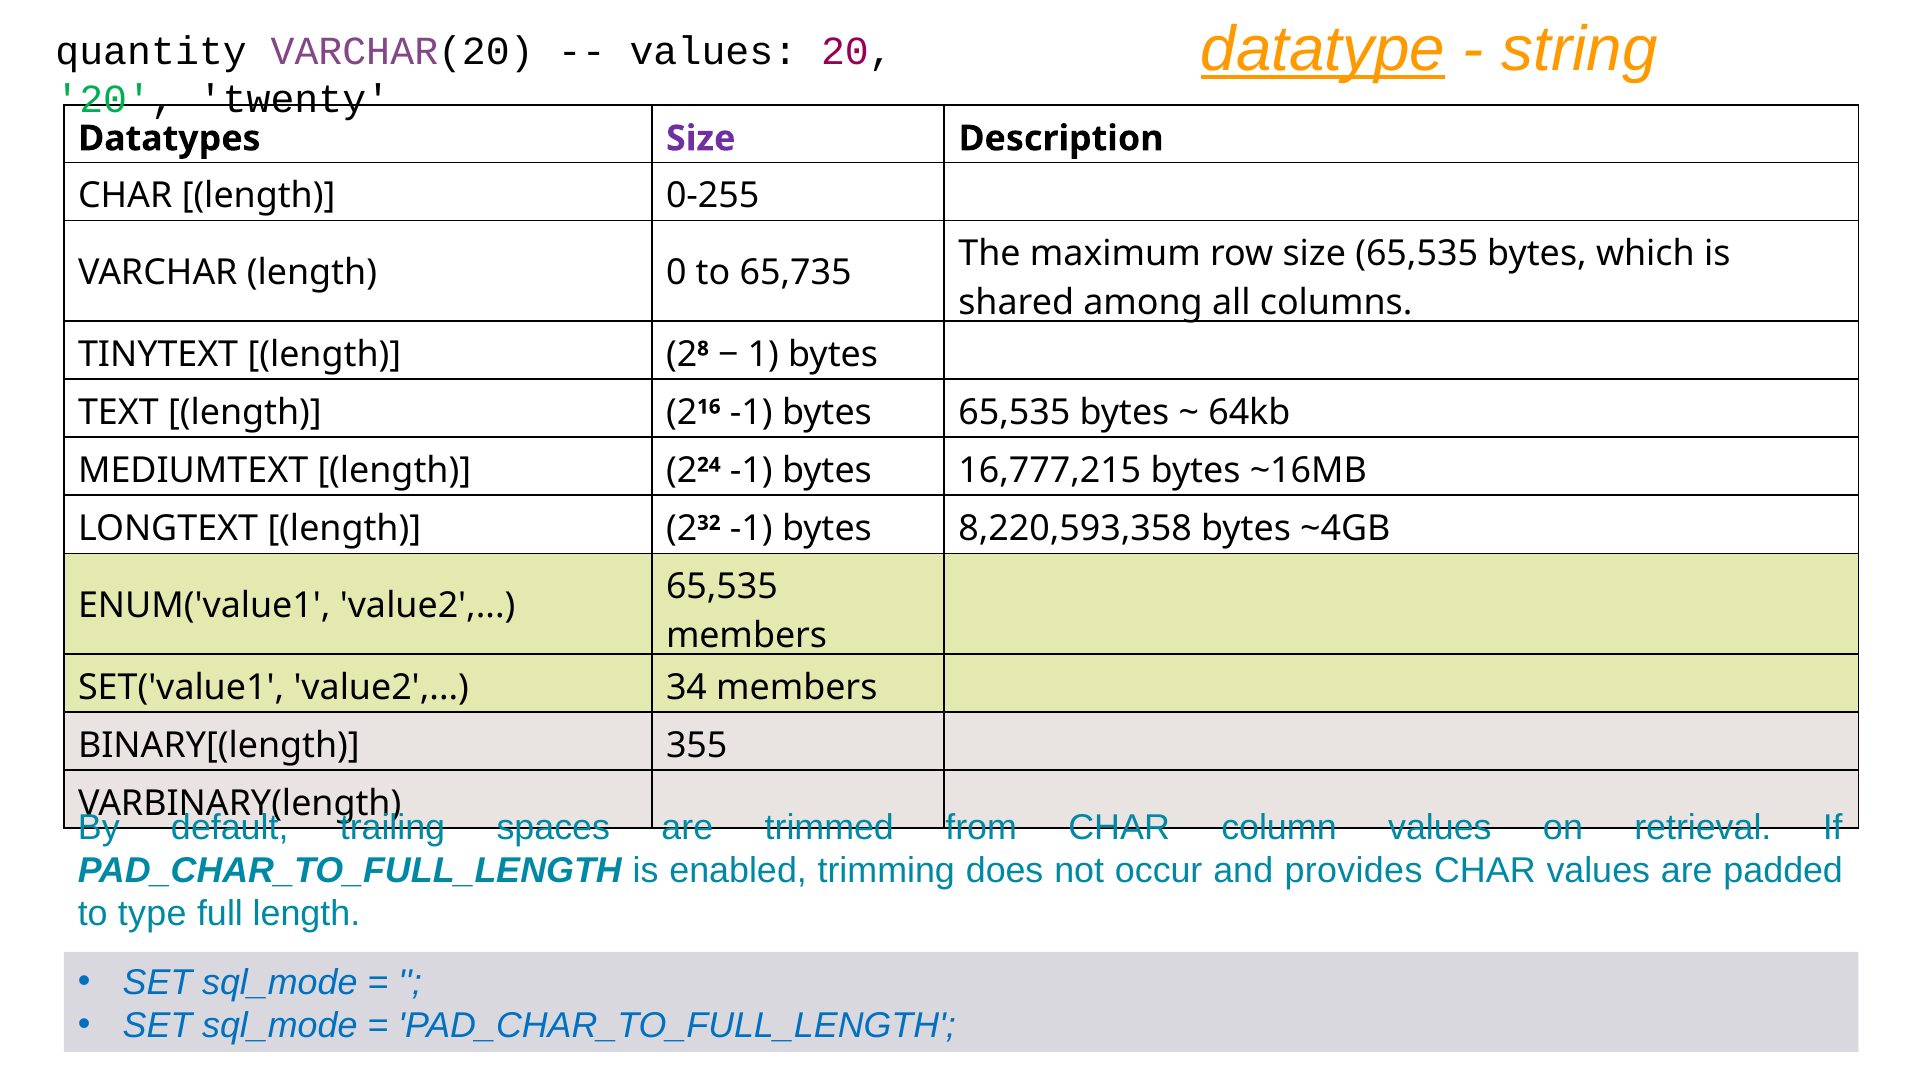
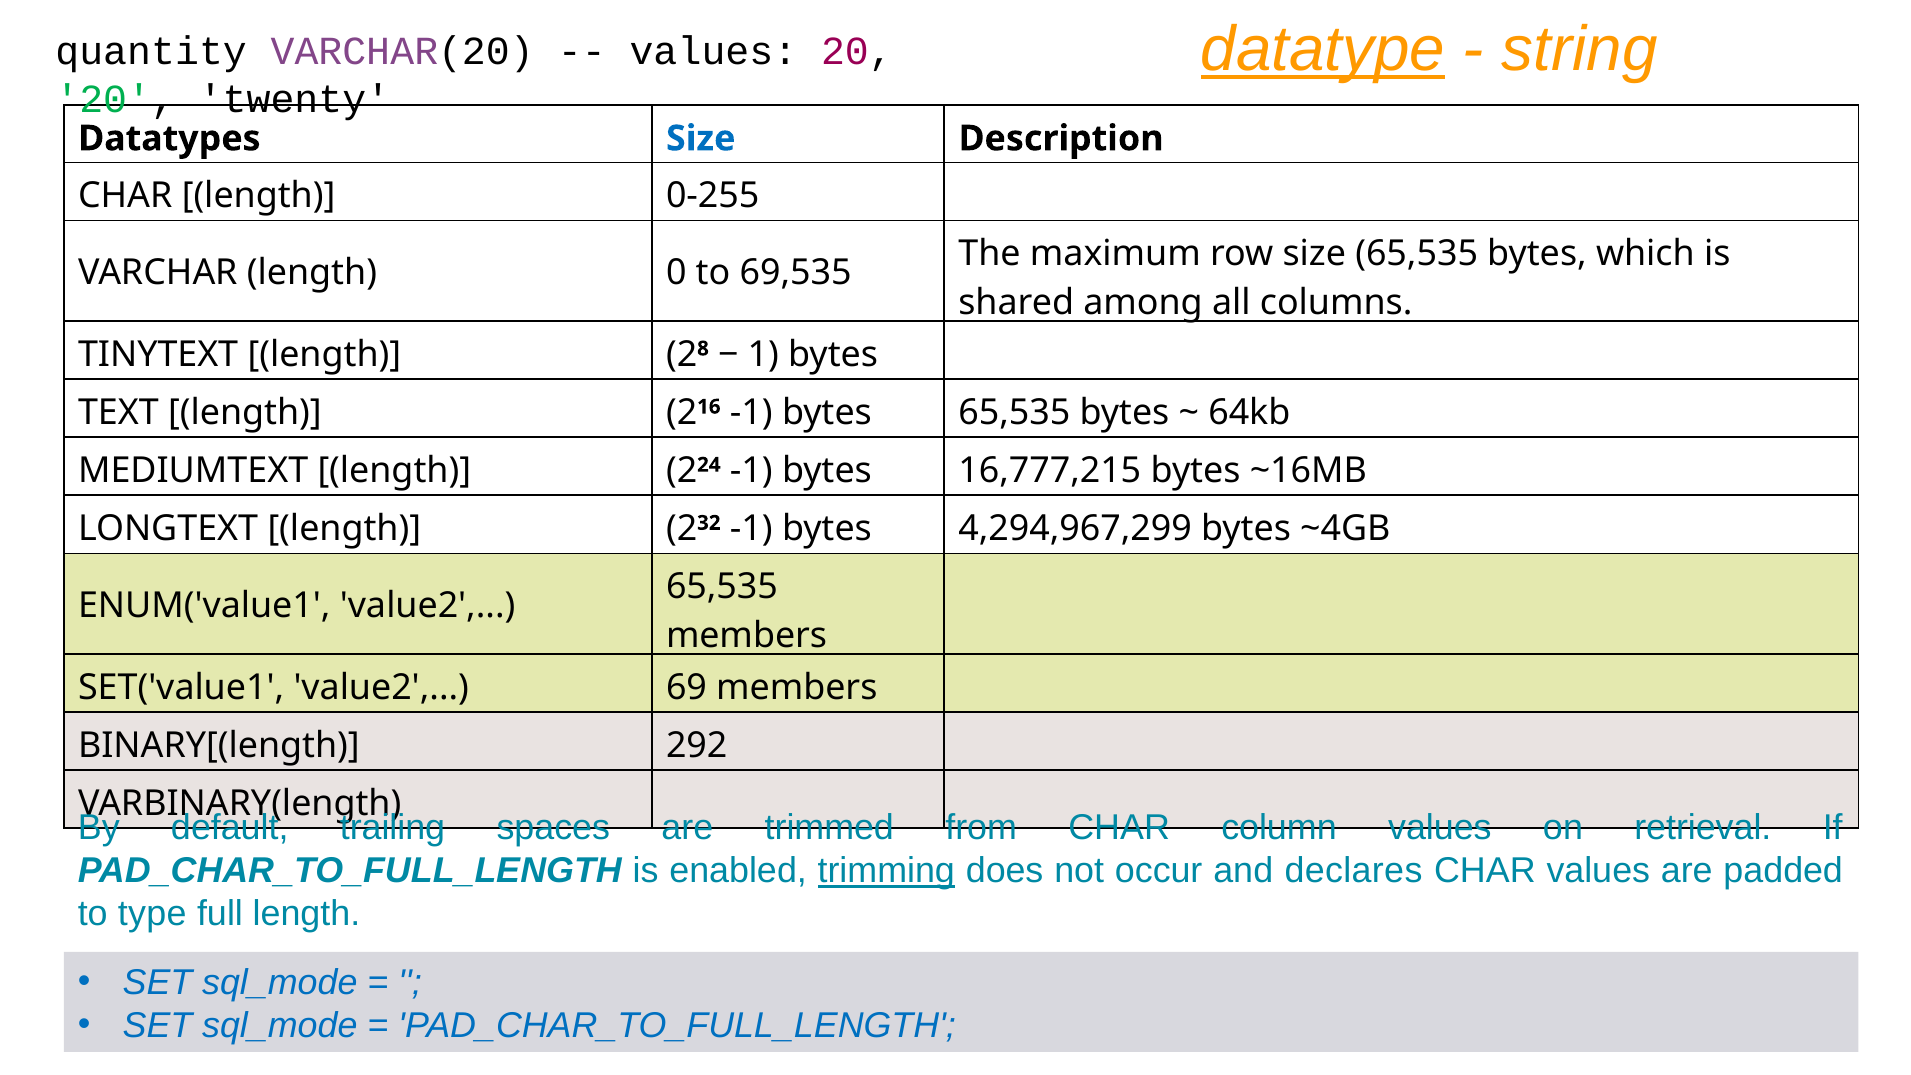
Size colour: purple -> blue (701, 138)
65,735: 65,735 -> 69,535 (796, 273)
8,220,593,358: 8,220,593,358 -> 4,294,967,299 (1075, 529)
34: 34 -> 69 (686, 687)
355: 355 -> 292 (697, 745)
trimming underline: none -> present (886, 871)
provides: provides -> declares (1353, 871)
